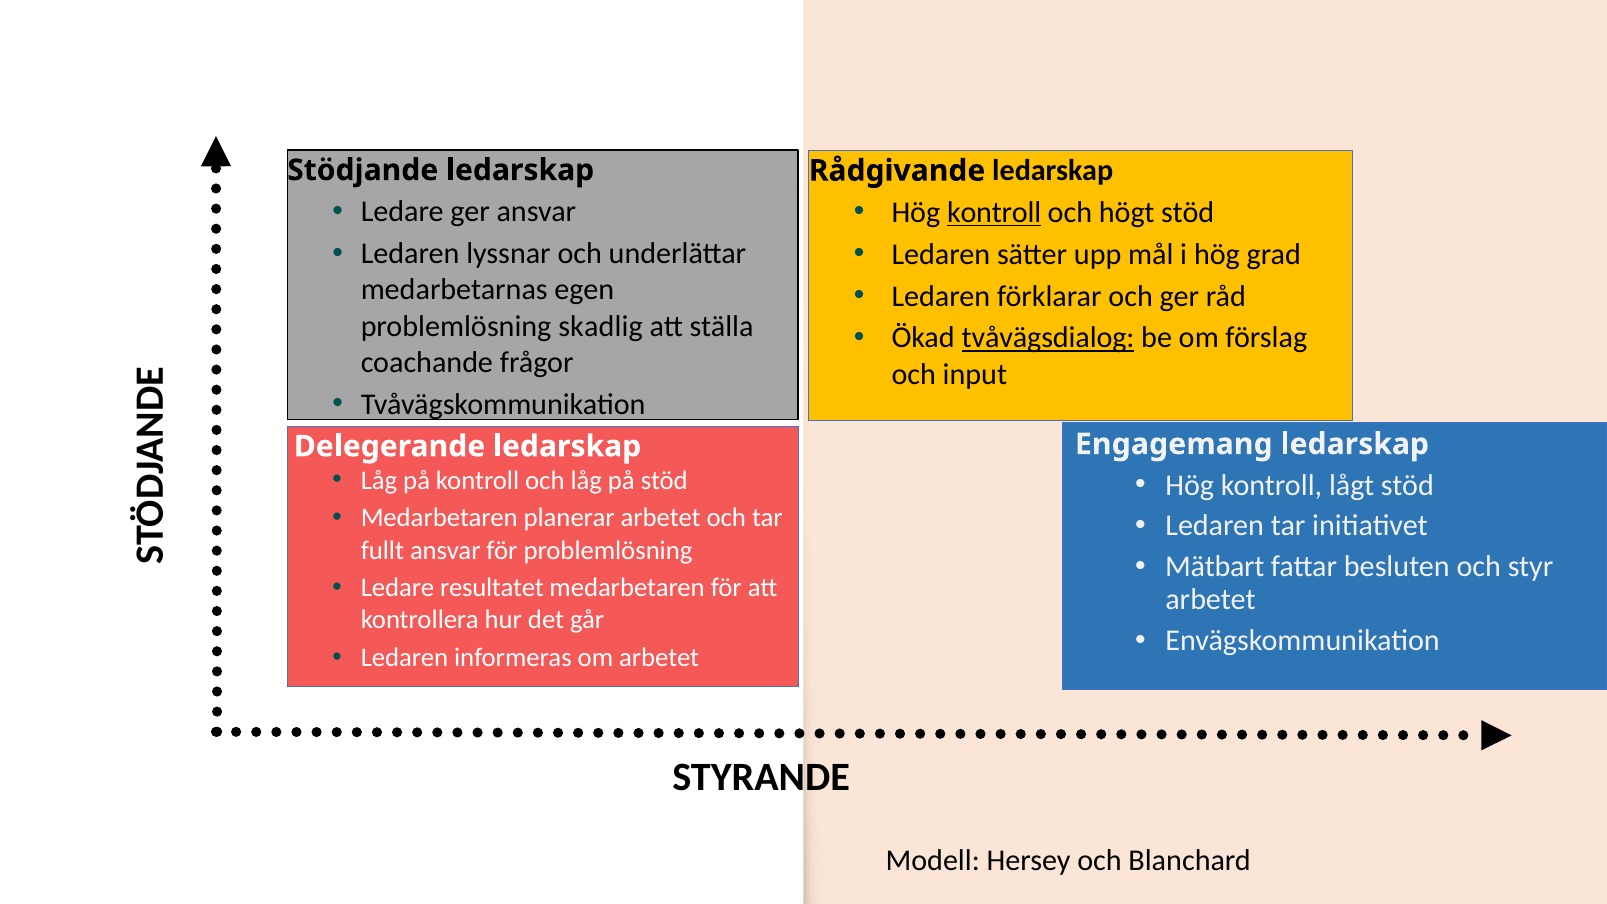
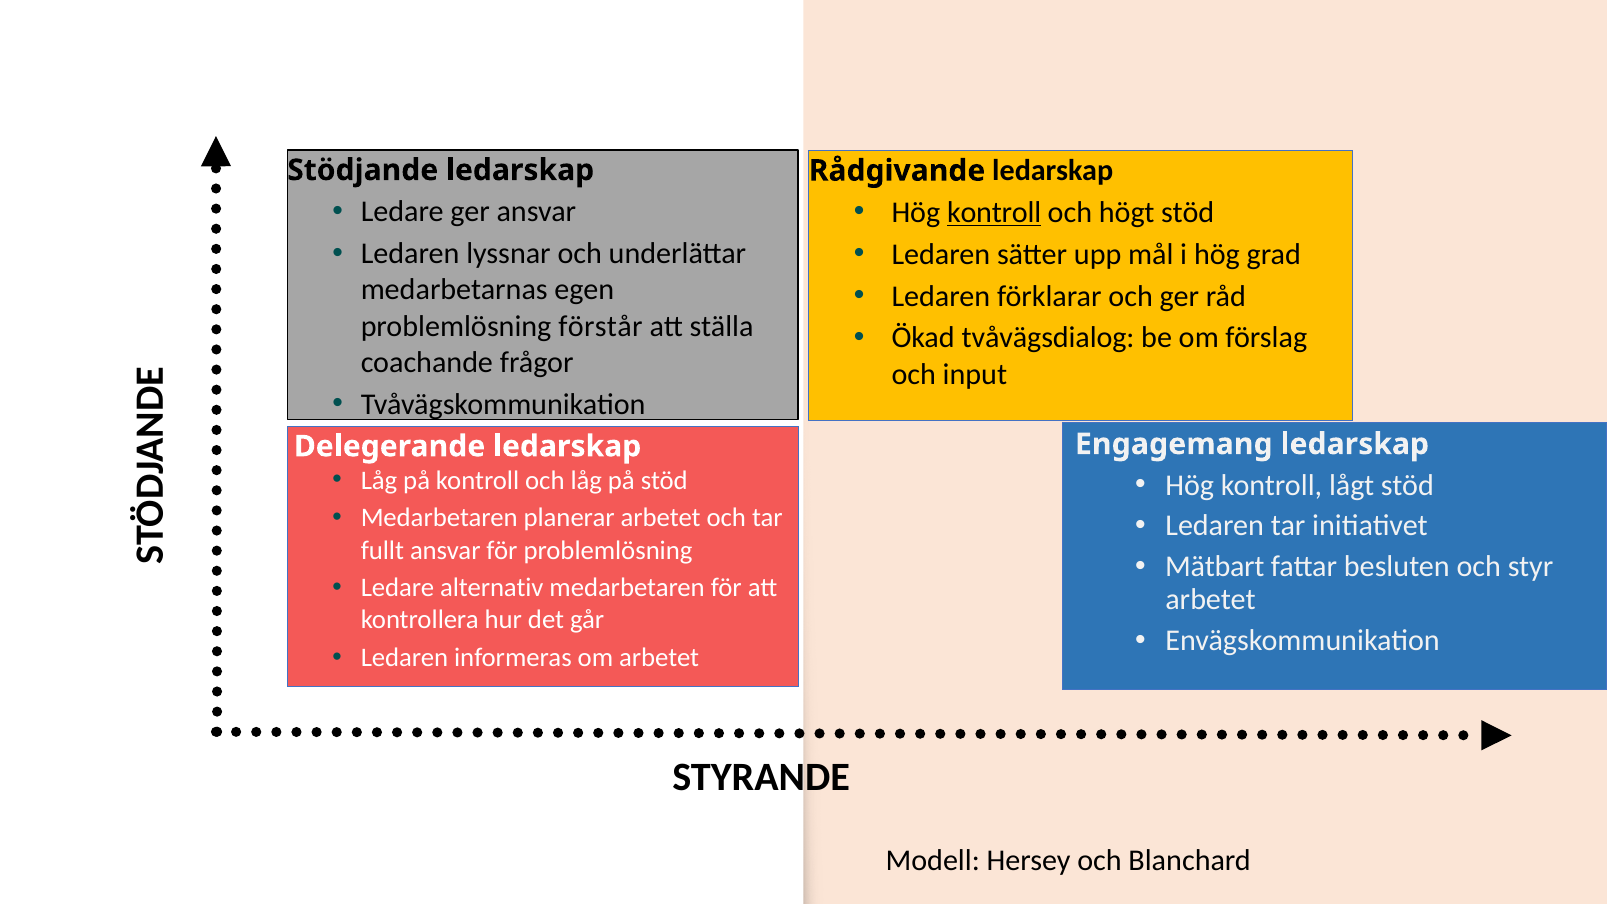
skadlig: skadlig -> förstår (600, 326)
tvåvägsdialog underline: present -> none (1048, 338)
resultatet: resultatet -> alternativ (492, 588)
